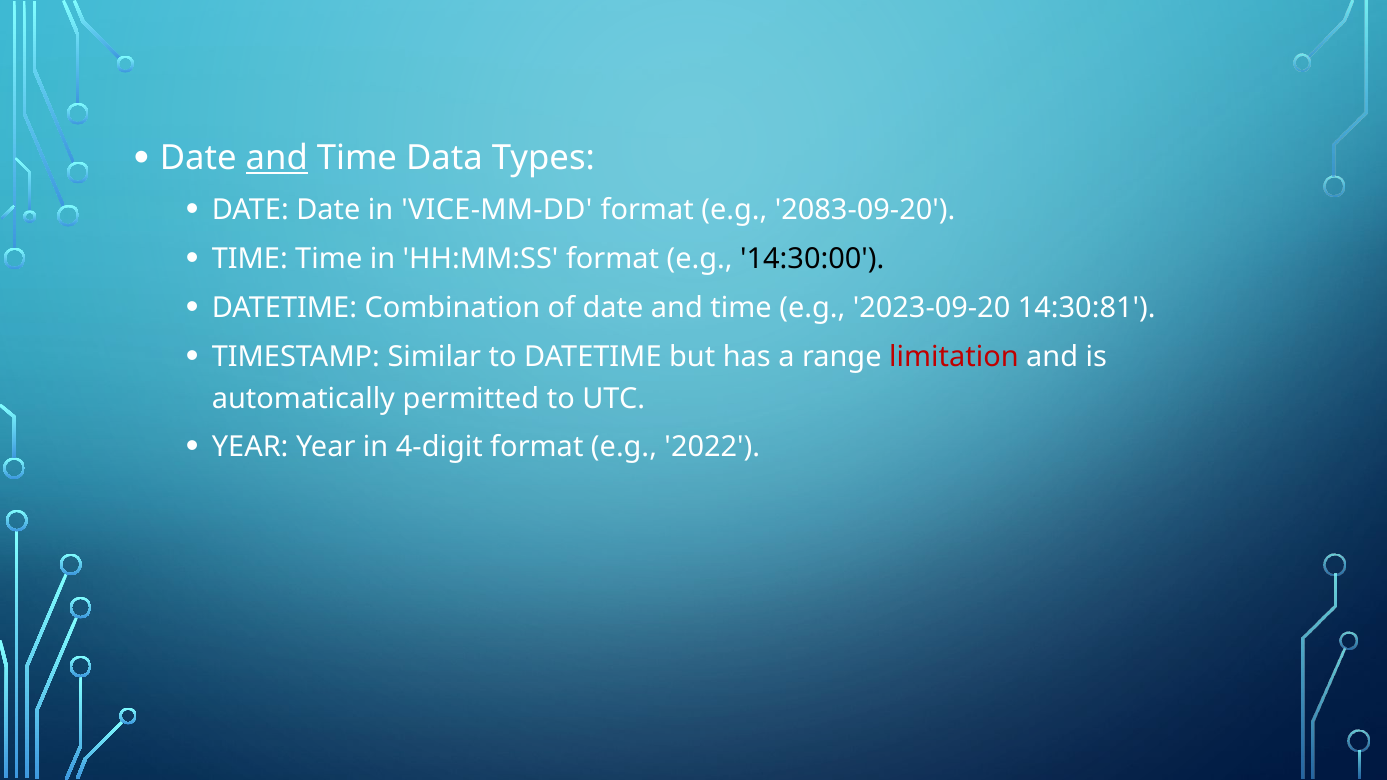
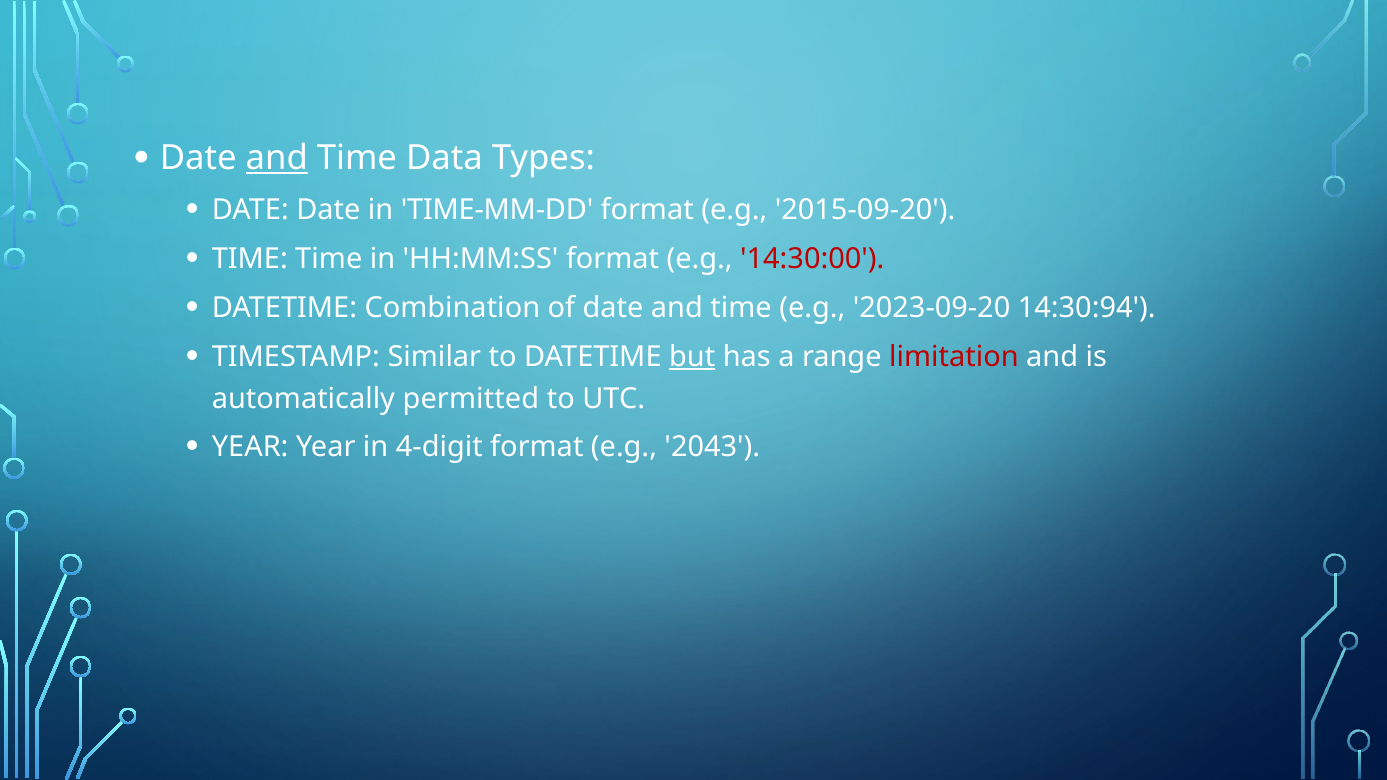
VICE-MM-DD: VICE-MM-DD -> TIME-MM-DD (497, 210)
2083-09-20: 2083-09-20 -> 2015-09-20 (865, 210)
14:30:00 colour: black -> red (812, 259)
14:30:81: 14:30:81 -> 14:30:94 (1087, 308)
but underline: none -> present (692, 357)
2022: 2022 -> 2043 (712, 448)
